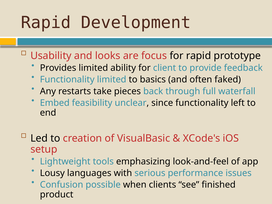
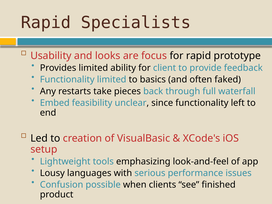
Development: Development -> Specialists (136, 23)
